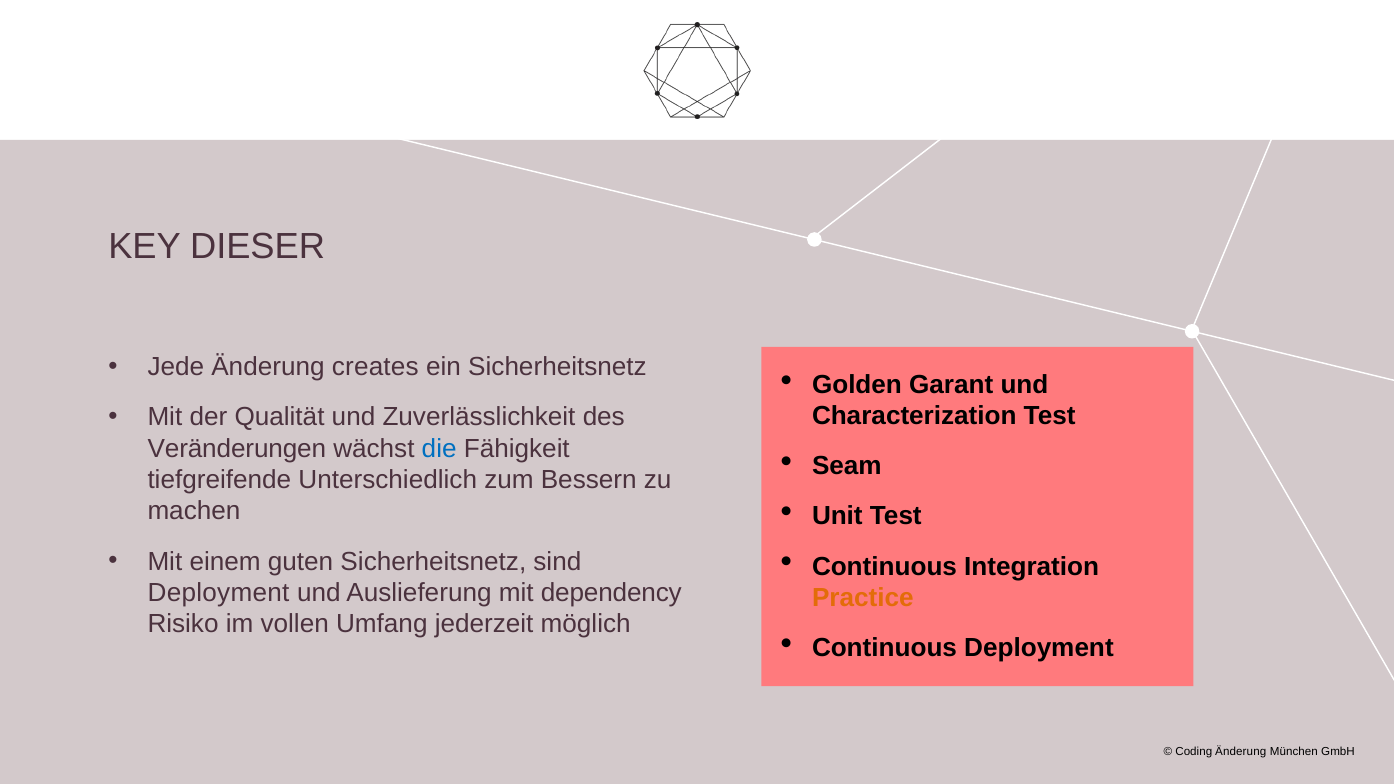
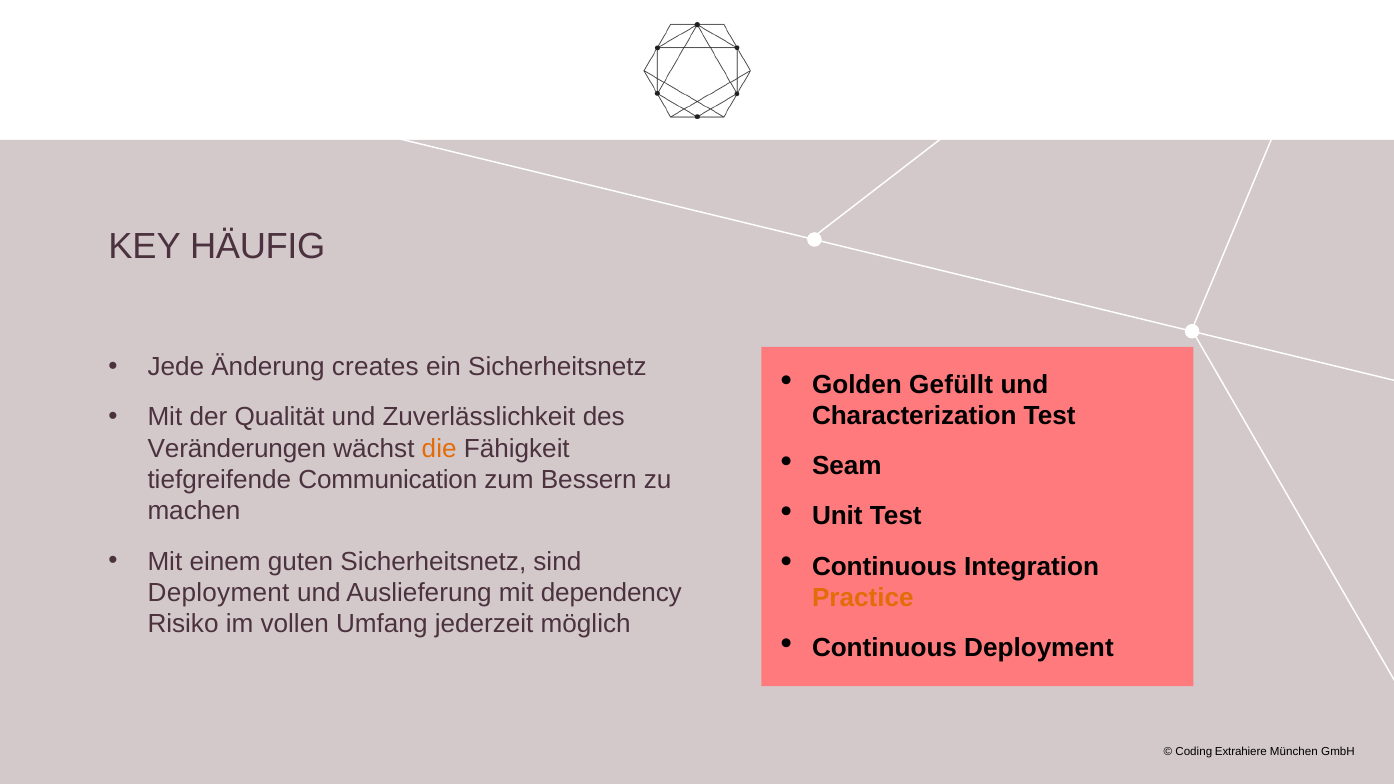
DIESER: DIESER -> HÄUFIG (258, 247)
Garant: Garant -> Gefüllt (951, 385)
die colour: blue -> orange (439, 449)
Unterschiedlich: Unterschiedlich -> Communication (388, 480)
Coding Änderung: Änderung -> Extrahiere (1241, 752)
